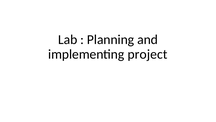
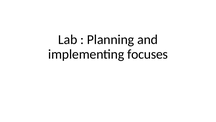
project: project -> focuses (148, 54)
